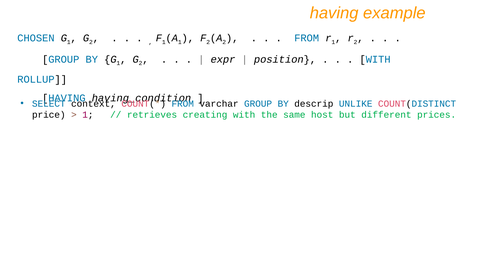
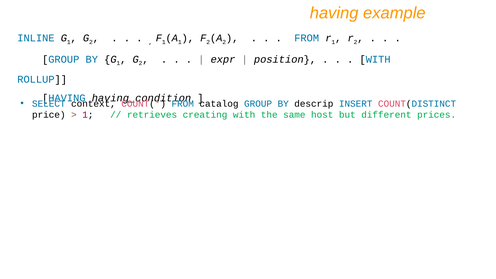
CHOSEN: CHOSEN -> INLINE (36, 38)
varchar: varchar -> catalog (219, 104)
UNLIKE: UNLIKE -> INSERT (356, 104)
